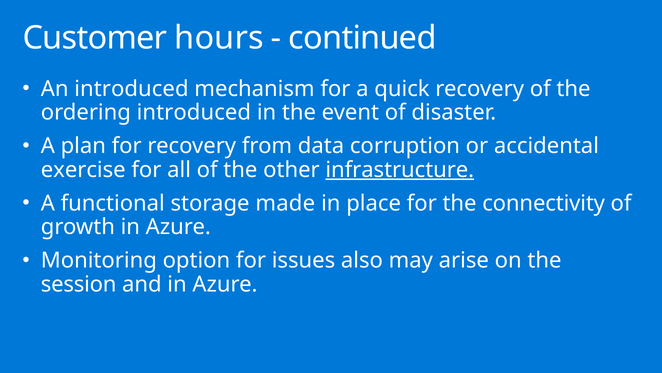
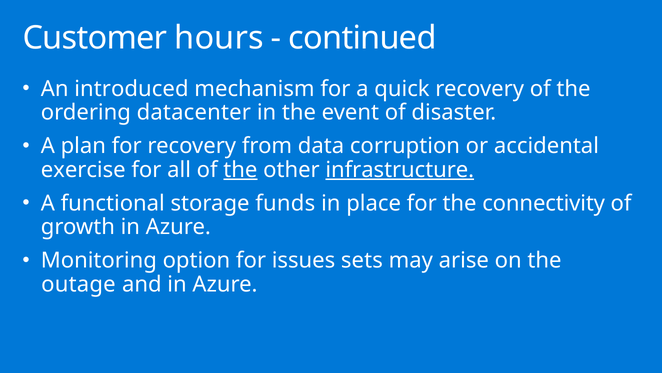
ordering introduced: introduced -> datacenter (194, 112)
the underline: none -> present (240, 170)
made: made -> funds (285, 203)
also: also -> sets (362, 260)
session: session -> outage (78, 284)
